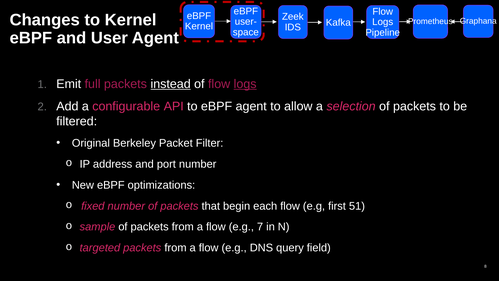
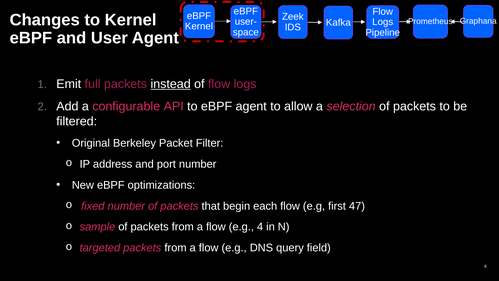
logs underline: present -> none (245, 84)
51: 51 -> 47 (357, 206)
7: 7 -> 4 (260, 227)
